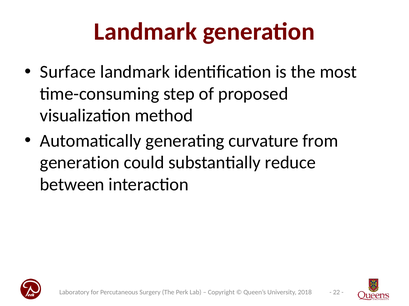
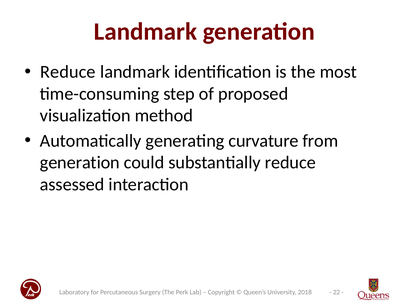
Surface: Surface -> Reduce (68, 72)
between: between -> assessed (72, 185)
